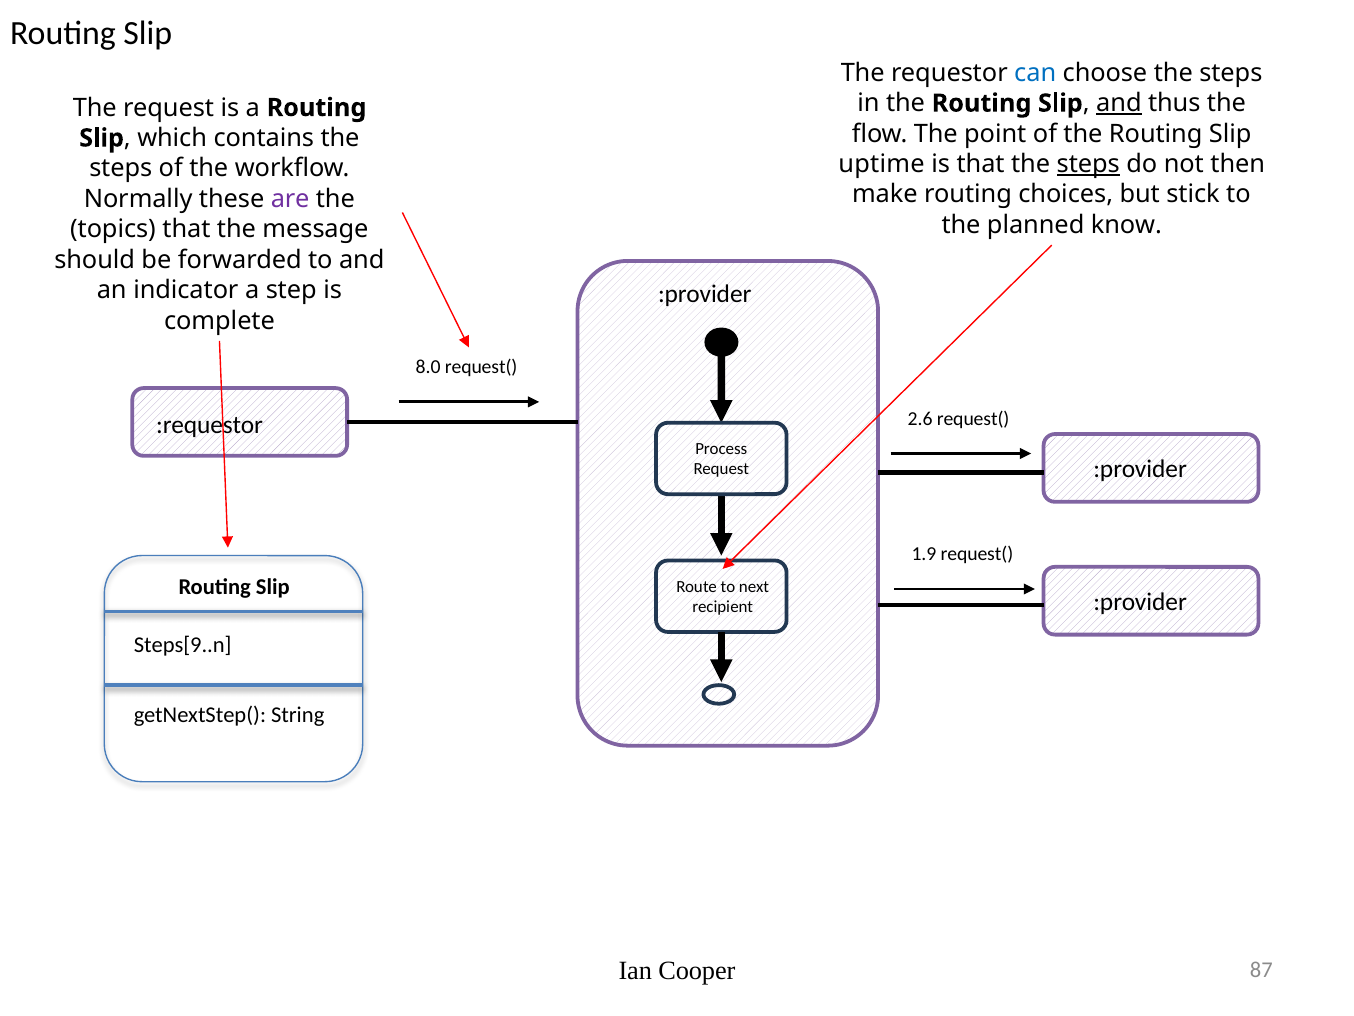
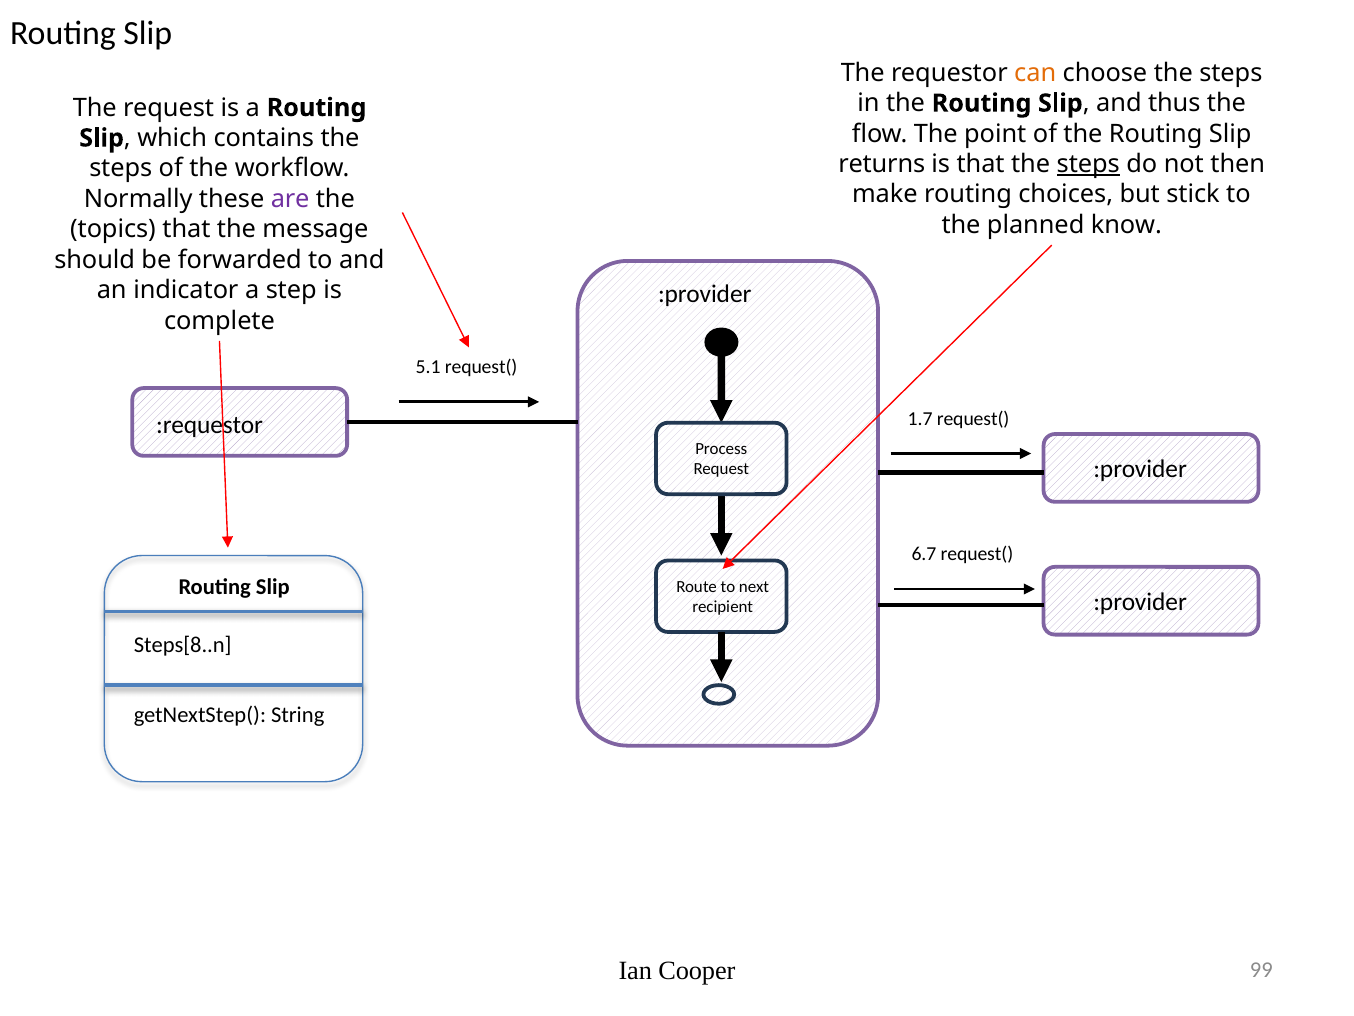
can colour: blue -> orange (1035, 73)
and underline: present -> none (1119, 103)
uptime: uptime -> returns (882, 164)
8.0: 8.0 -> 5.1 (428, 367)
2.6: 2.6 -> 1.7 (920, 419)
1.9: 1.9 -> 6.7 (924, 554)
Steps[9..n: Steps[9..n -> Steps[8..n (183, 645)
87: 87 -> 99 (1261, 970)
